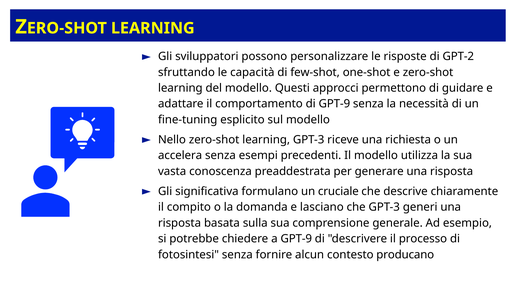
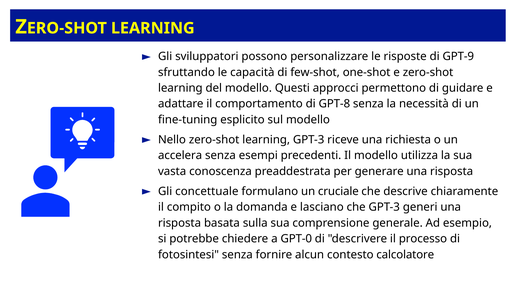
GPT-2: GPT-2 -> GPT-9 (458, 57)
di GPT-9: GPT-9 -> GPT-8 (334, 104)
significativa: significativa -> concettuale (207, 192)
a GPT-9: GPT-9 -> GPT-0 (296, 239)
producano: producano -> calcolatore (405, 255)
